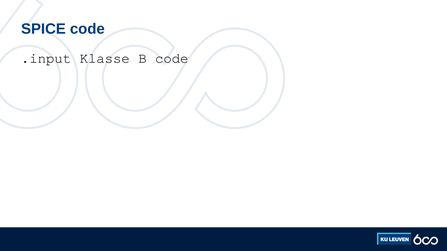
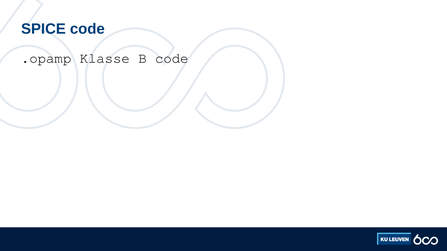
.input: .input -> .opamp (46, 58)
